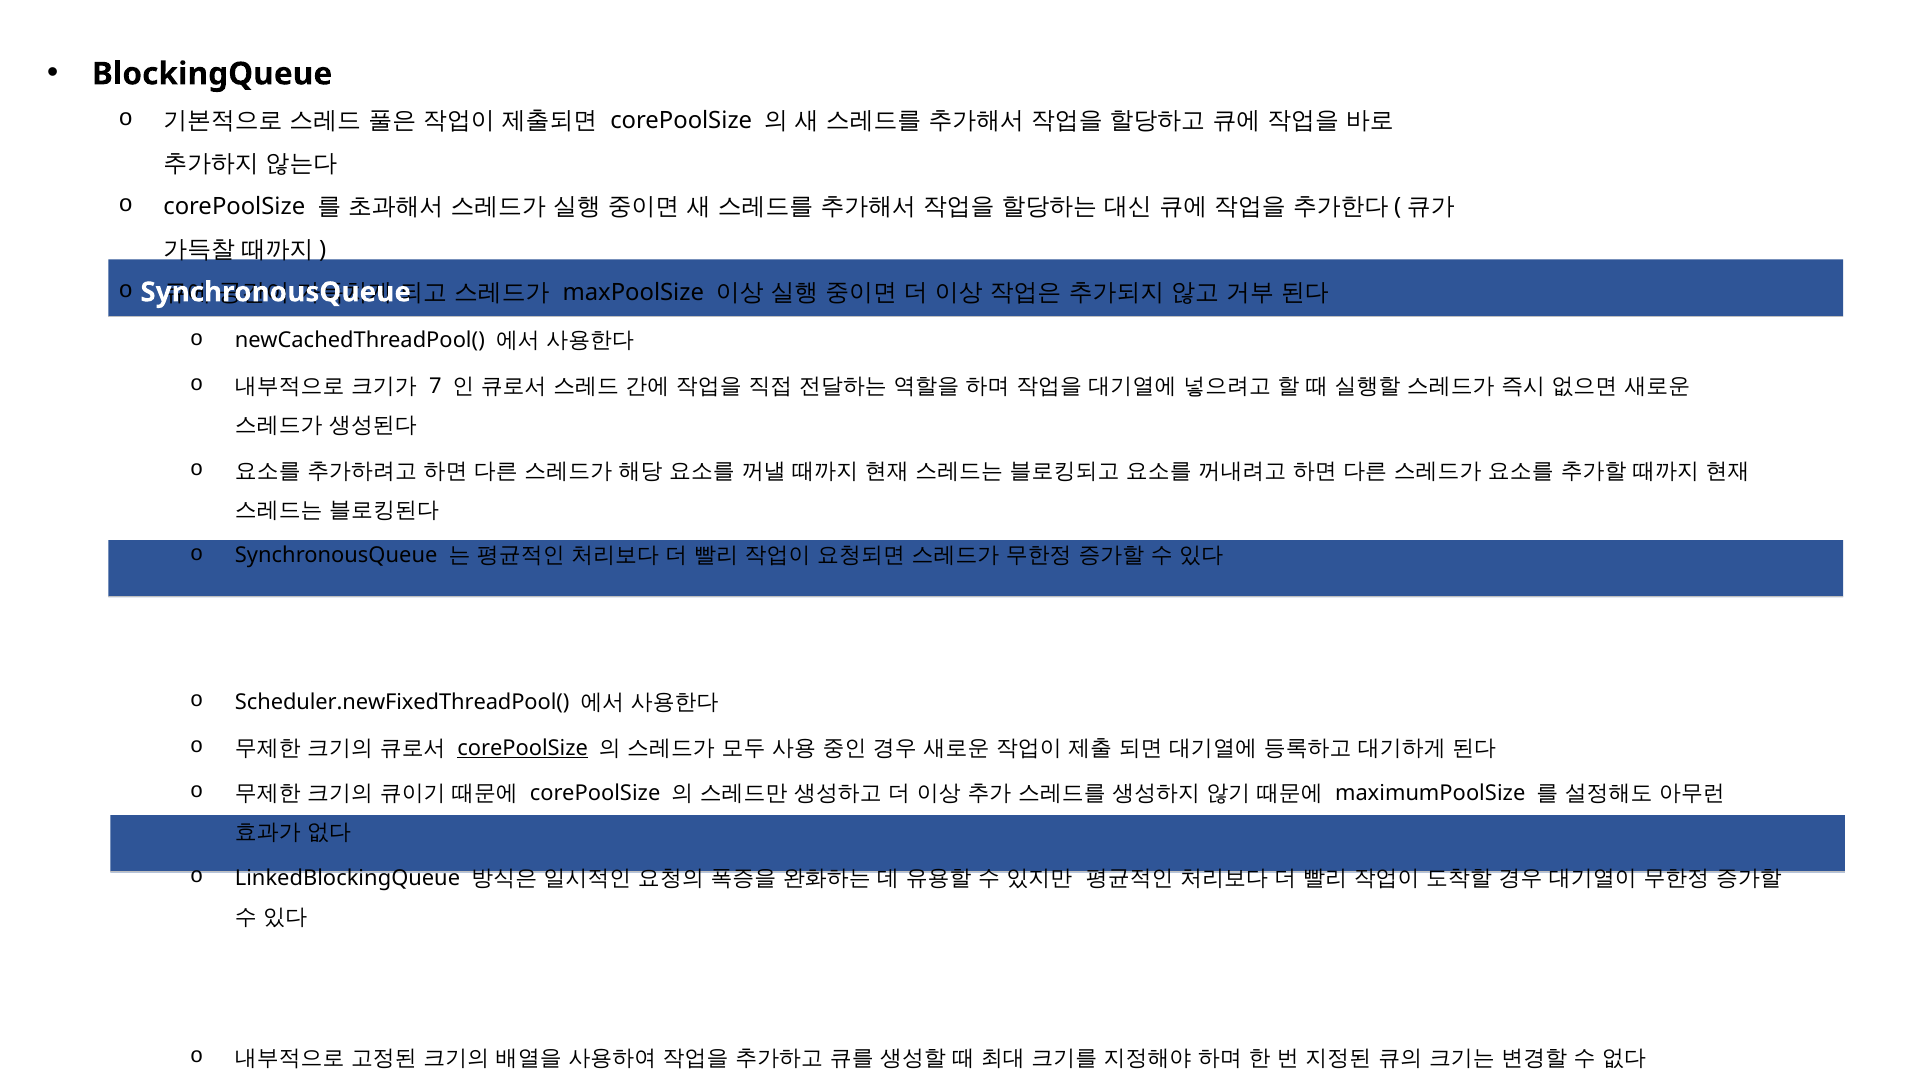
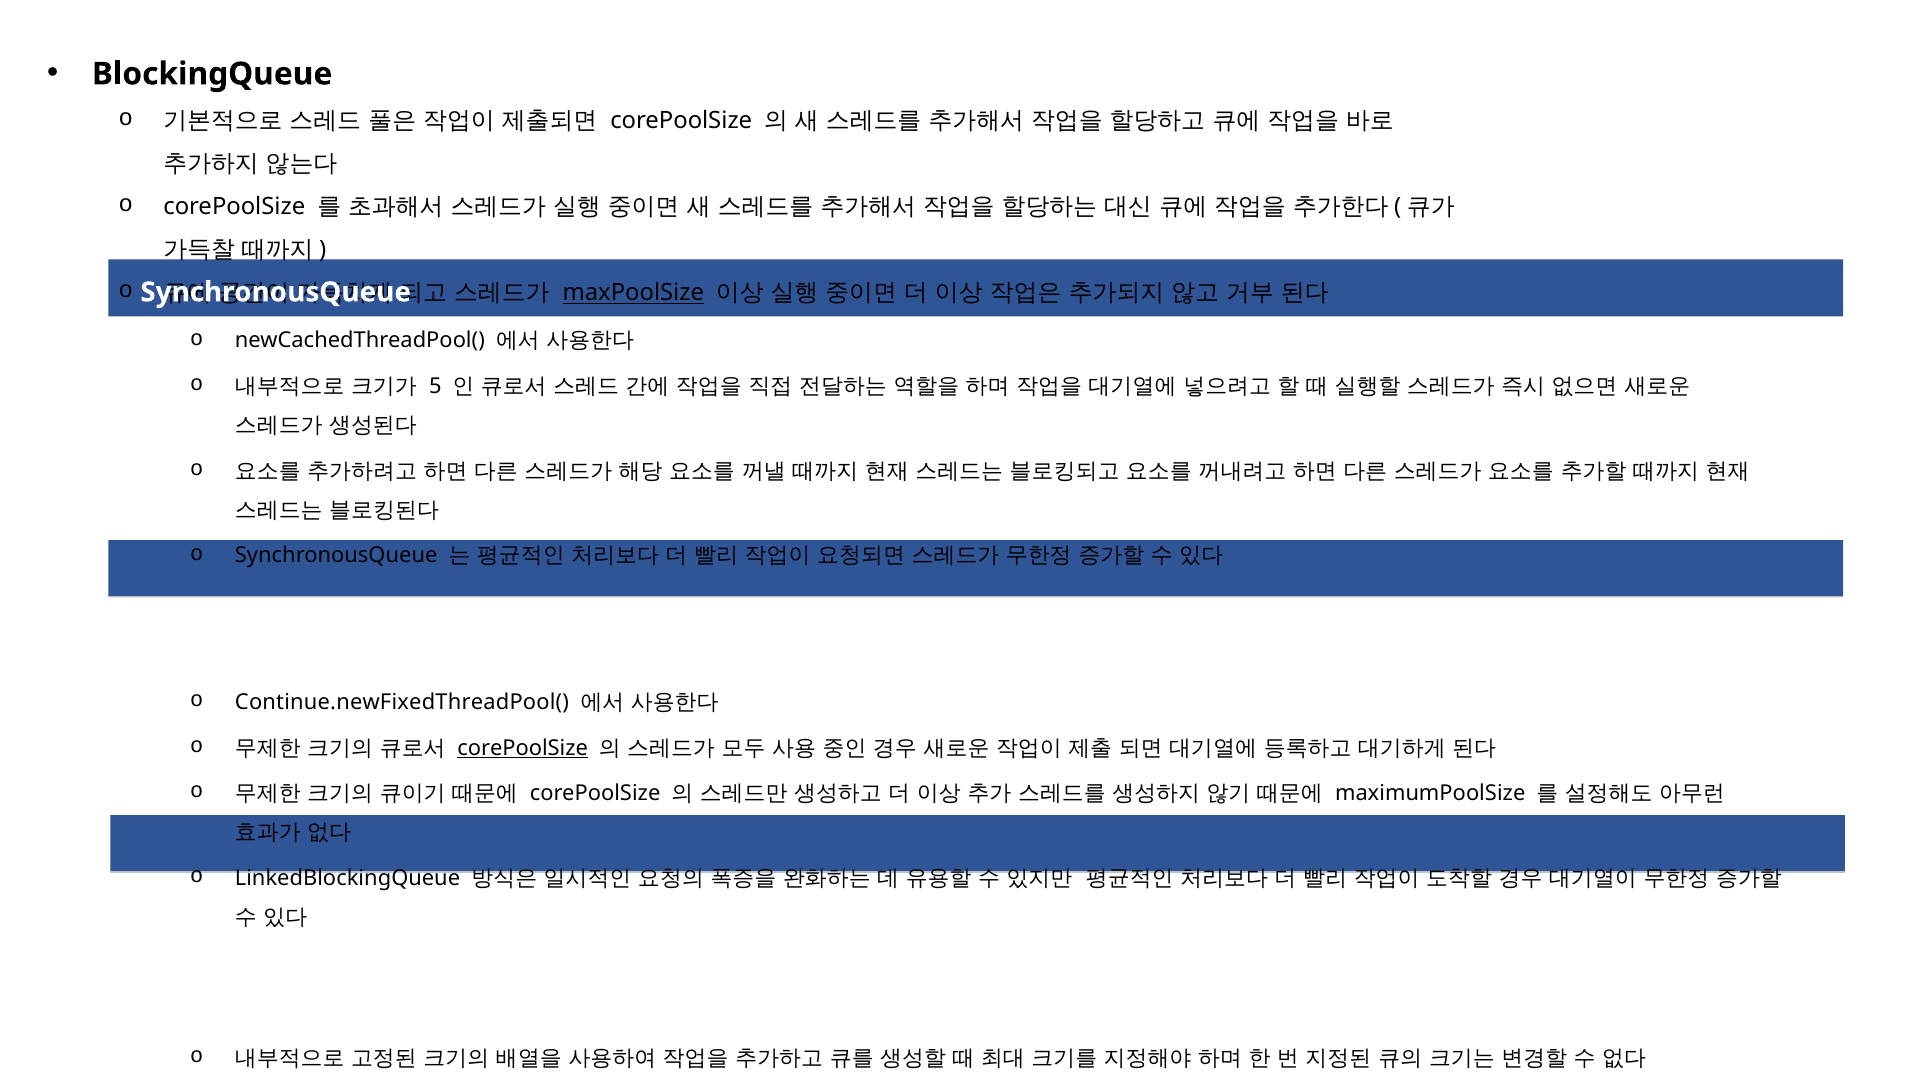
maxPoolSize underline: none -> present (633, 293)
7: 7 -> 5 (435, 386)
Scheduler.newFixedThreadPool(: Scheduler.newFixedThreadPool( -> Continue.newFixedThreadPool( (402, 702)
